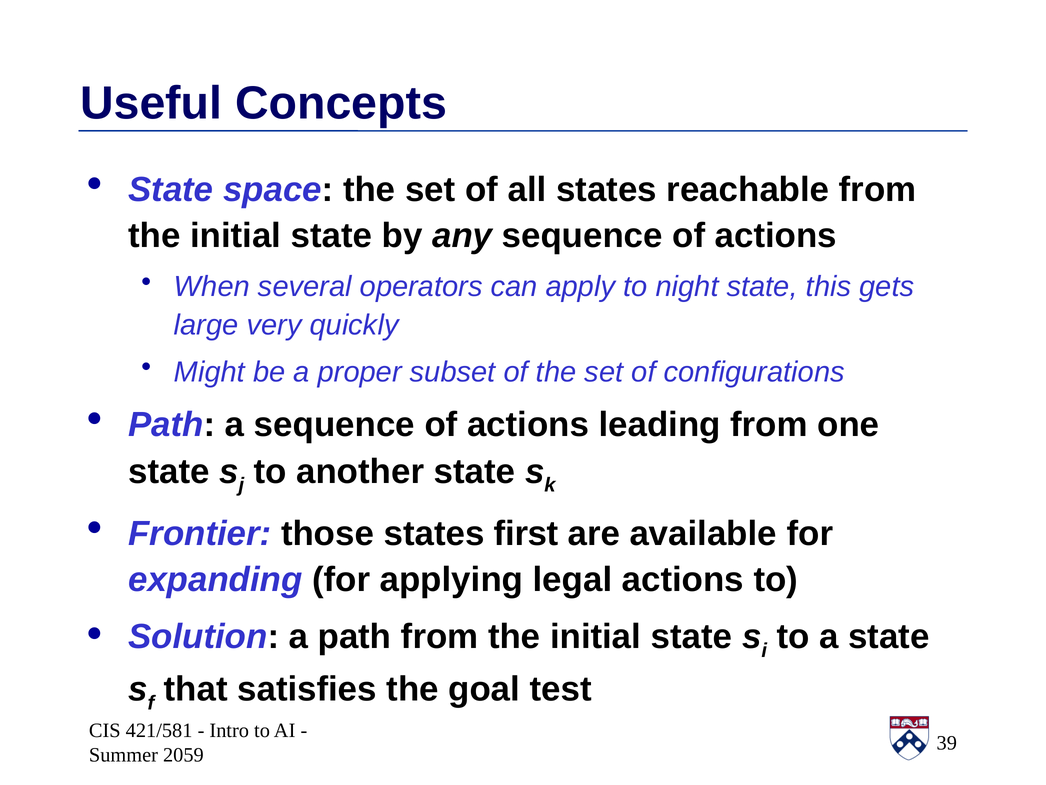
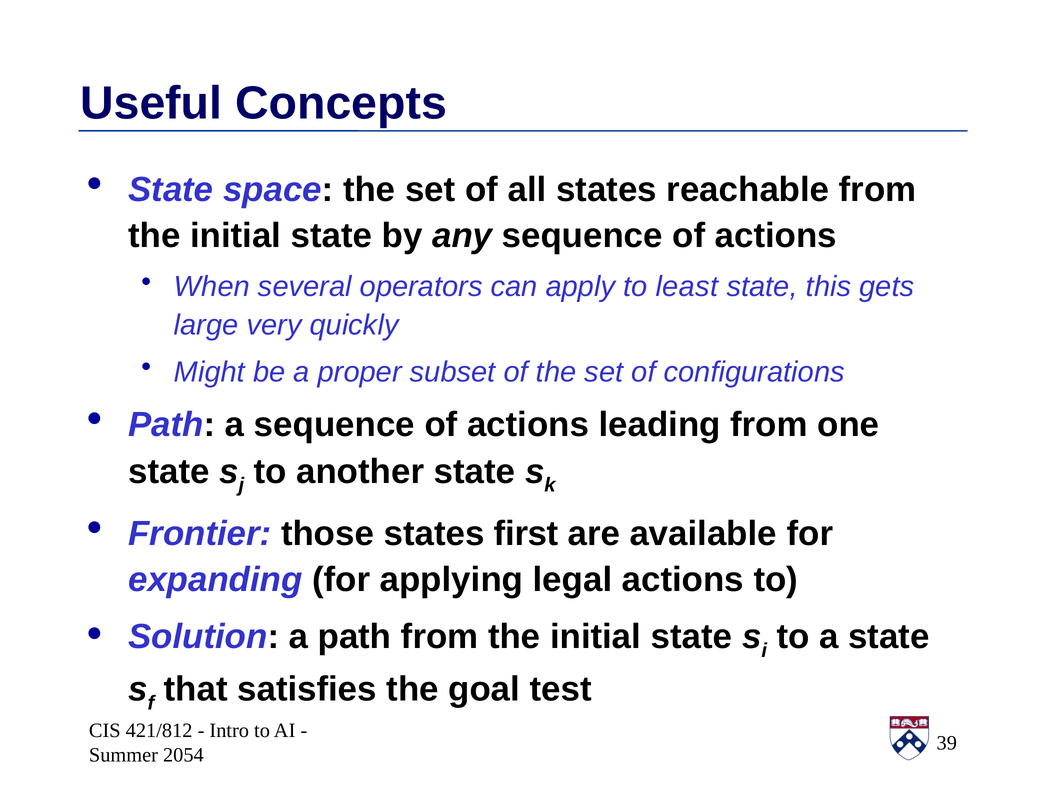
night: night -> least (687, 286)
421/581: 421/581 -> 421/812 (159, 730)
2059: 2059 -> 2054 (183, 755)
